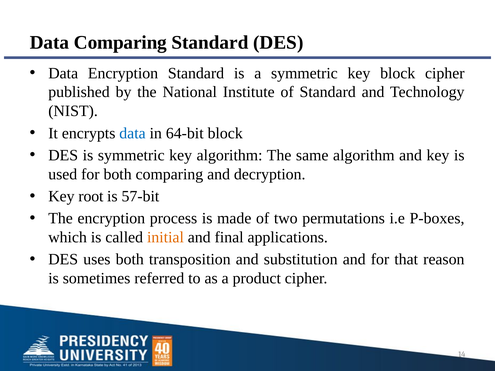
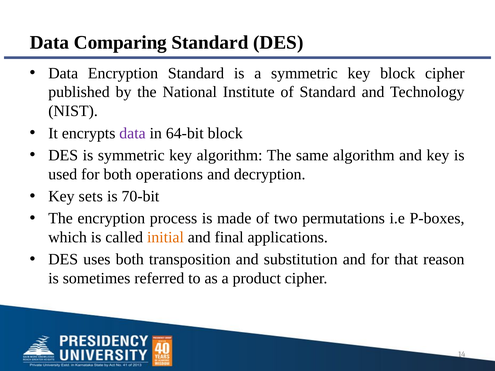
data colour: blue -> purple (132, 133)
both comparing: comparing -> operations (169, 174)
root: root -> sets (91, 196)
57-bit: 57-bit -> 70-bit (140, 196)
